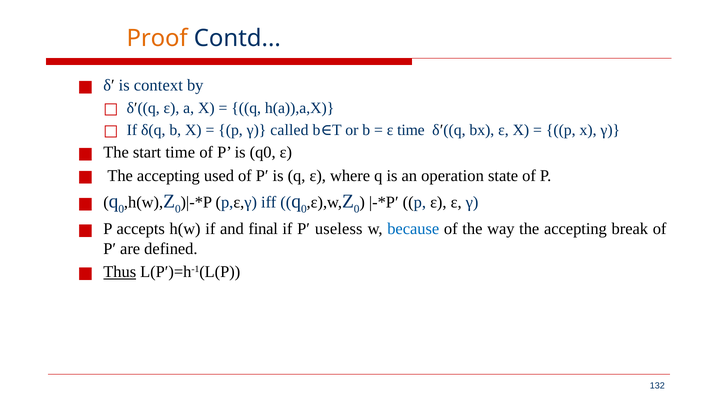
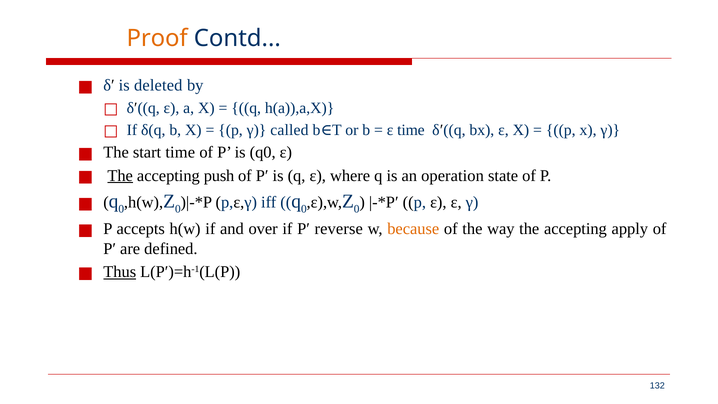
context: context -> deleted (158, 86)
The underline: none -> present (120, 176)
used: used -> push (219, 176)
final: final -> over (263, 229)
useless: useless -> reverse (339, 229)
because colour: blue -> orange (413, 229)
break: break -> apply (630, 229)
